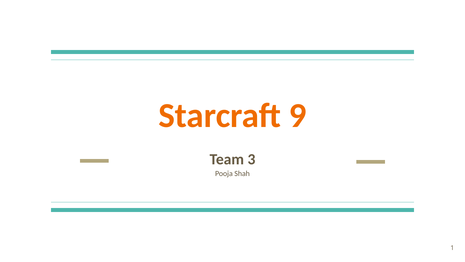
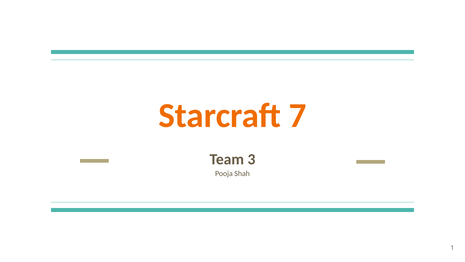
9: 9 -> 7 (298, 116)
